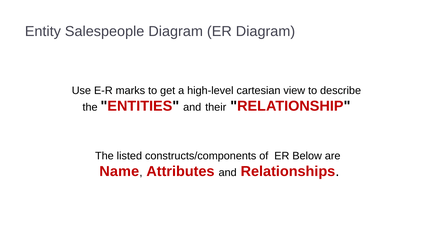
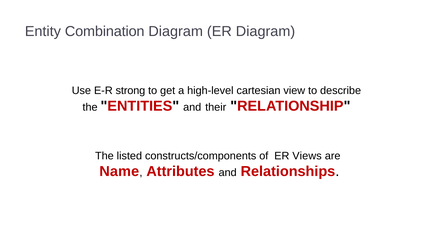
Salespeople: Salespeople -> Combination (105, 31)
marks: marks -> strong (130, 91)
Below: Below -> Views (307, 156)
